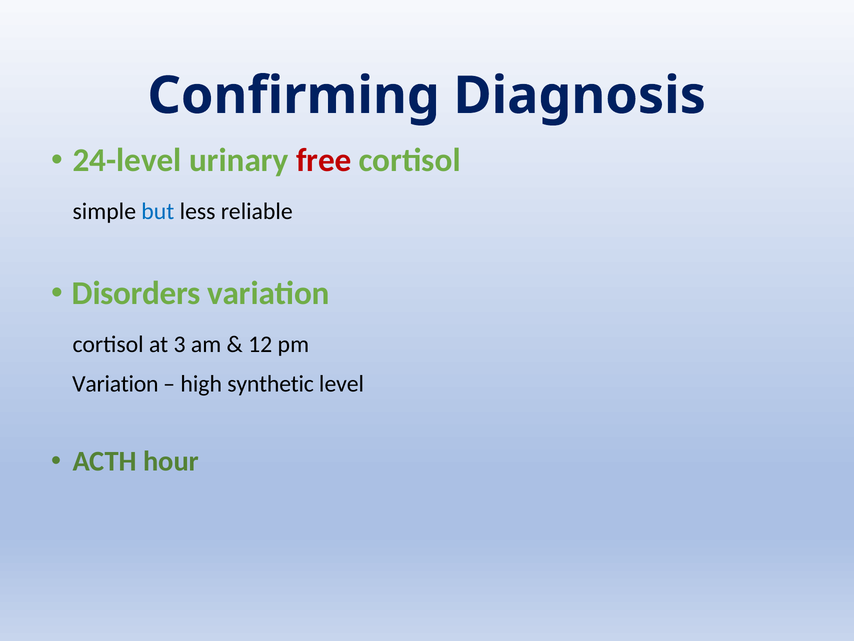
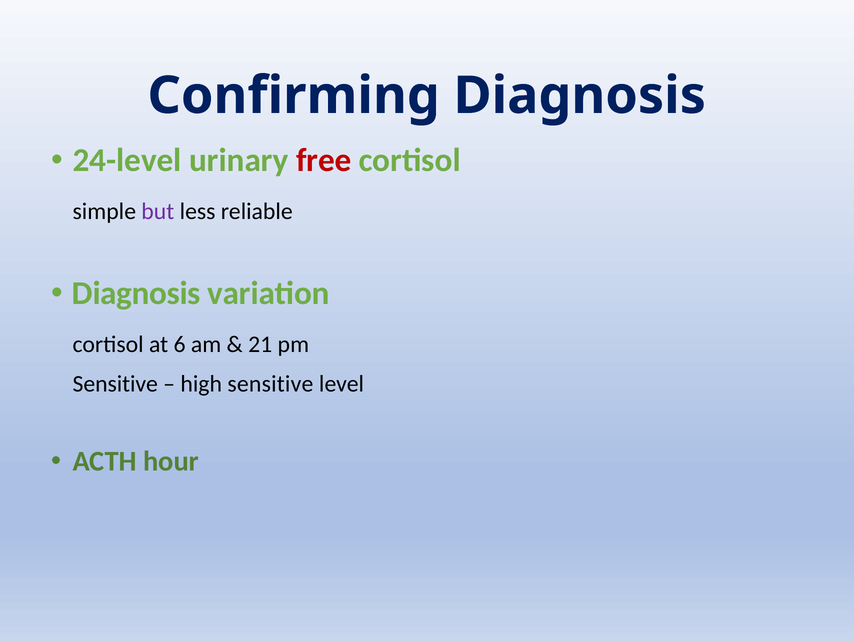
but colour: blue -> purple (158, 211)
Disorders: Disorders -> Diagnosis (136, 293)
3: 3 -> 6 (180, 344)
12: 12 -> 21 (260, 344)
Variation: Variation -> Sensitive (115, 384)
high synthetic: synthetic -> sensitive (270, 384)
